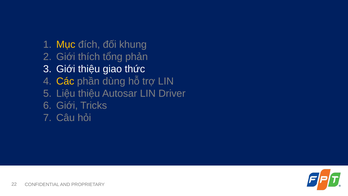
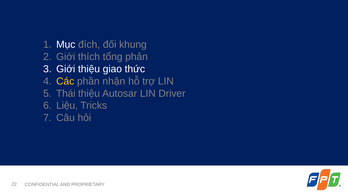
Mục colour: yellow -> white (66, 45)
dùng: dùng -> nhận (114, 81)
Liệu: Liệu -> Thái (66, 93)
Giới: Giới -> Liệu (67, 105)
